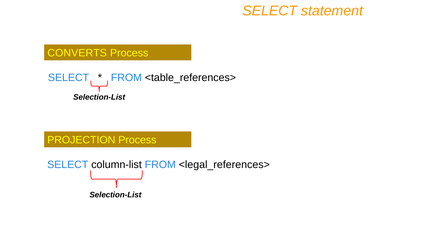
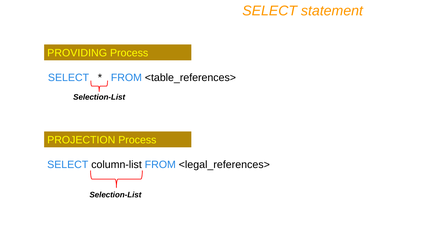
CONVERTS: CONVERTS -> PROVIDING (77, 53)
